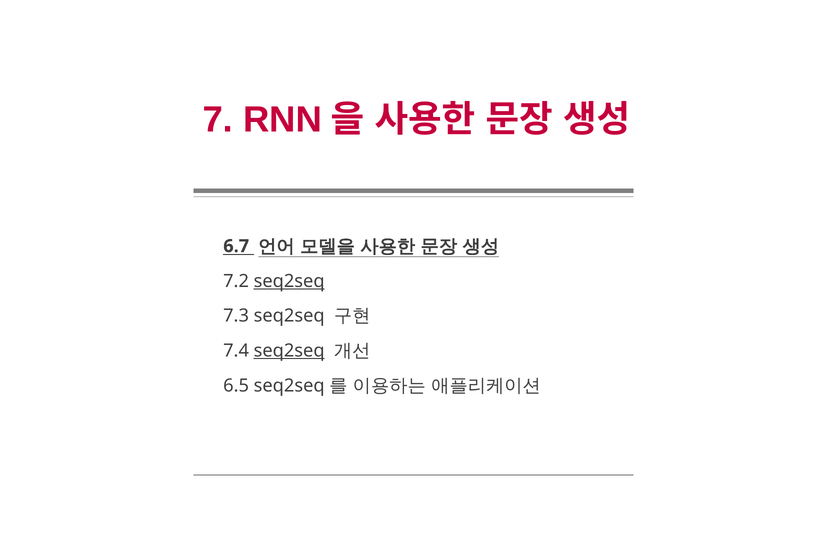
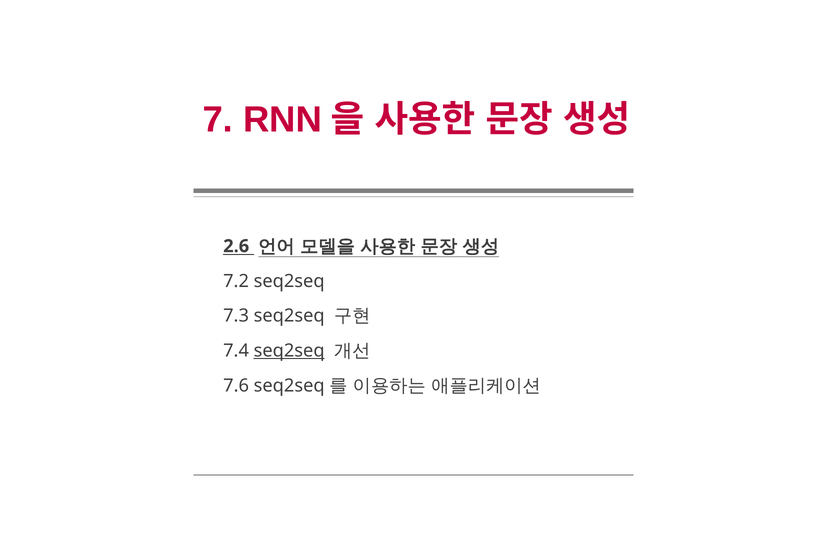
6.7: 6.7 -> 2.6 (236, 247)
seq2seq underline: present -> none (289, 281)
6.5: 6.5 -> 7.6 (236, 386)
